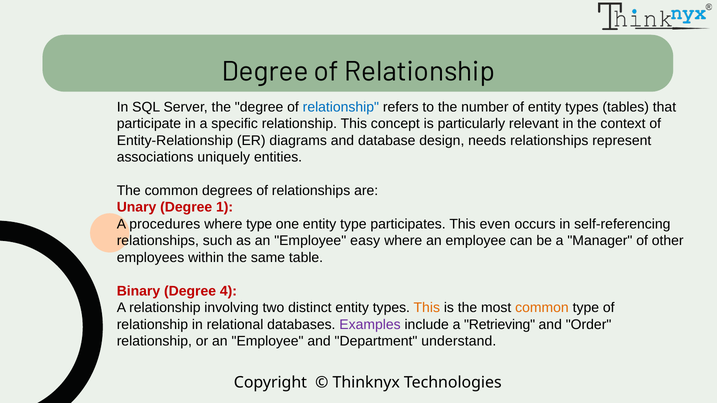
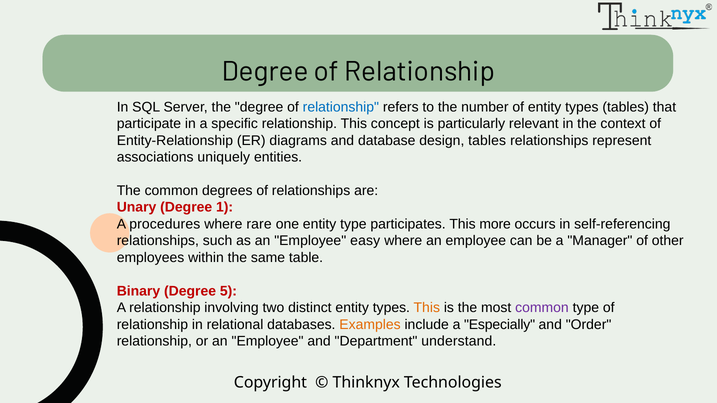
design needs: needs -> tables (487, 141)
where type: type -> rare (259, 224)
even: even -> more (495, 224)
4: 4 -> 5 (228, 291)
common colour: orange -> purple (542, 308)
Examples colour: purple -> orange (370, 325)
Retrieving: Retrieving -> Especially (500, 325)
